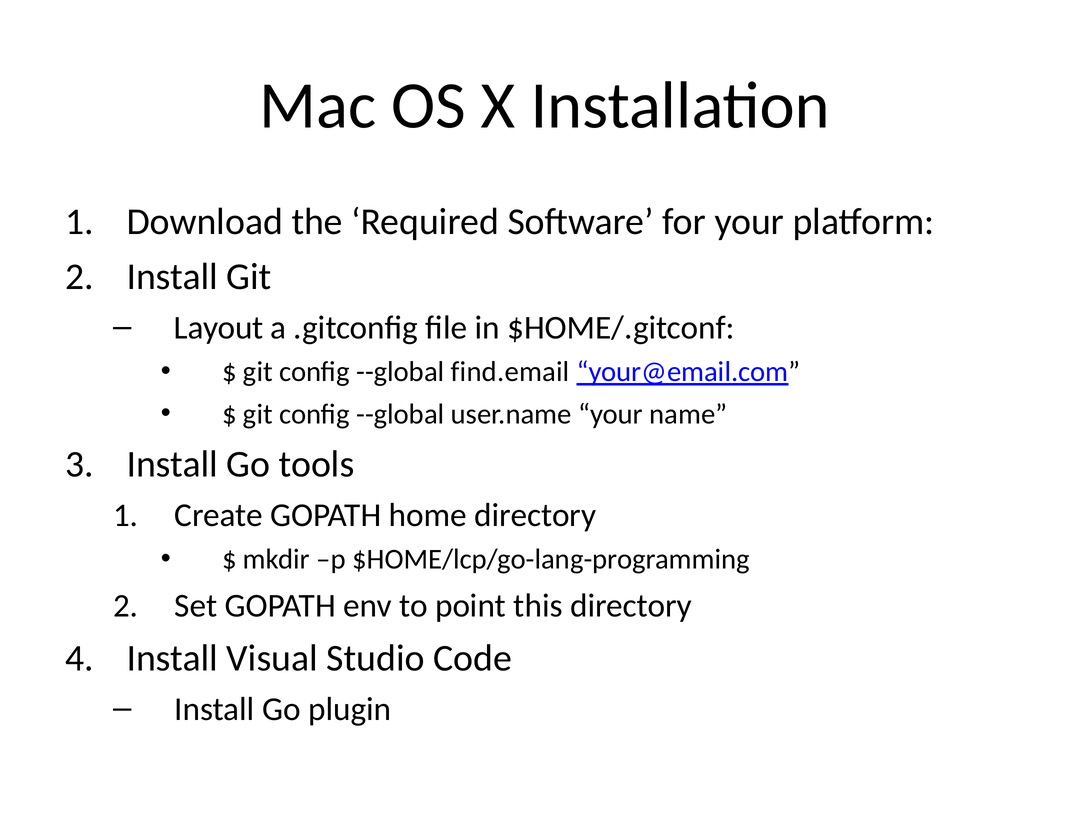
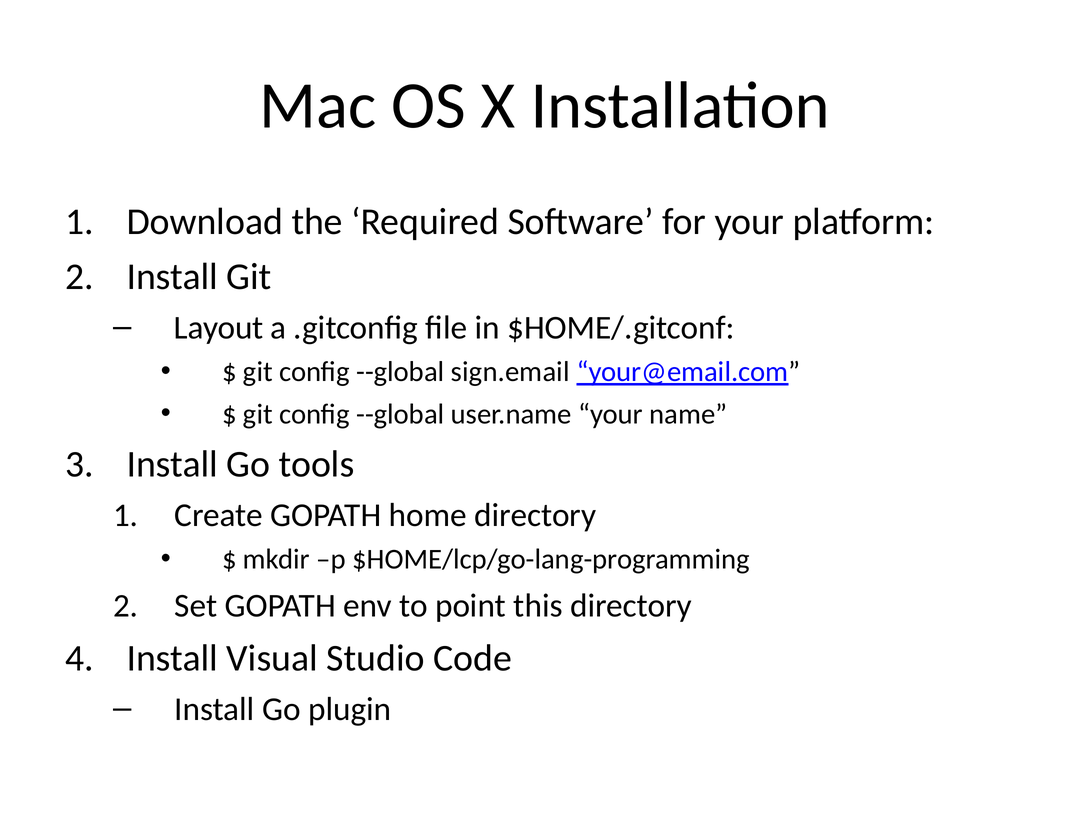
find.email: find.email -> sign.email (510, 372)
